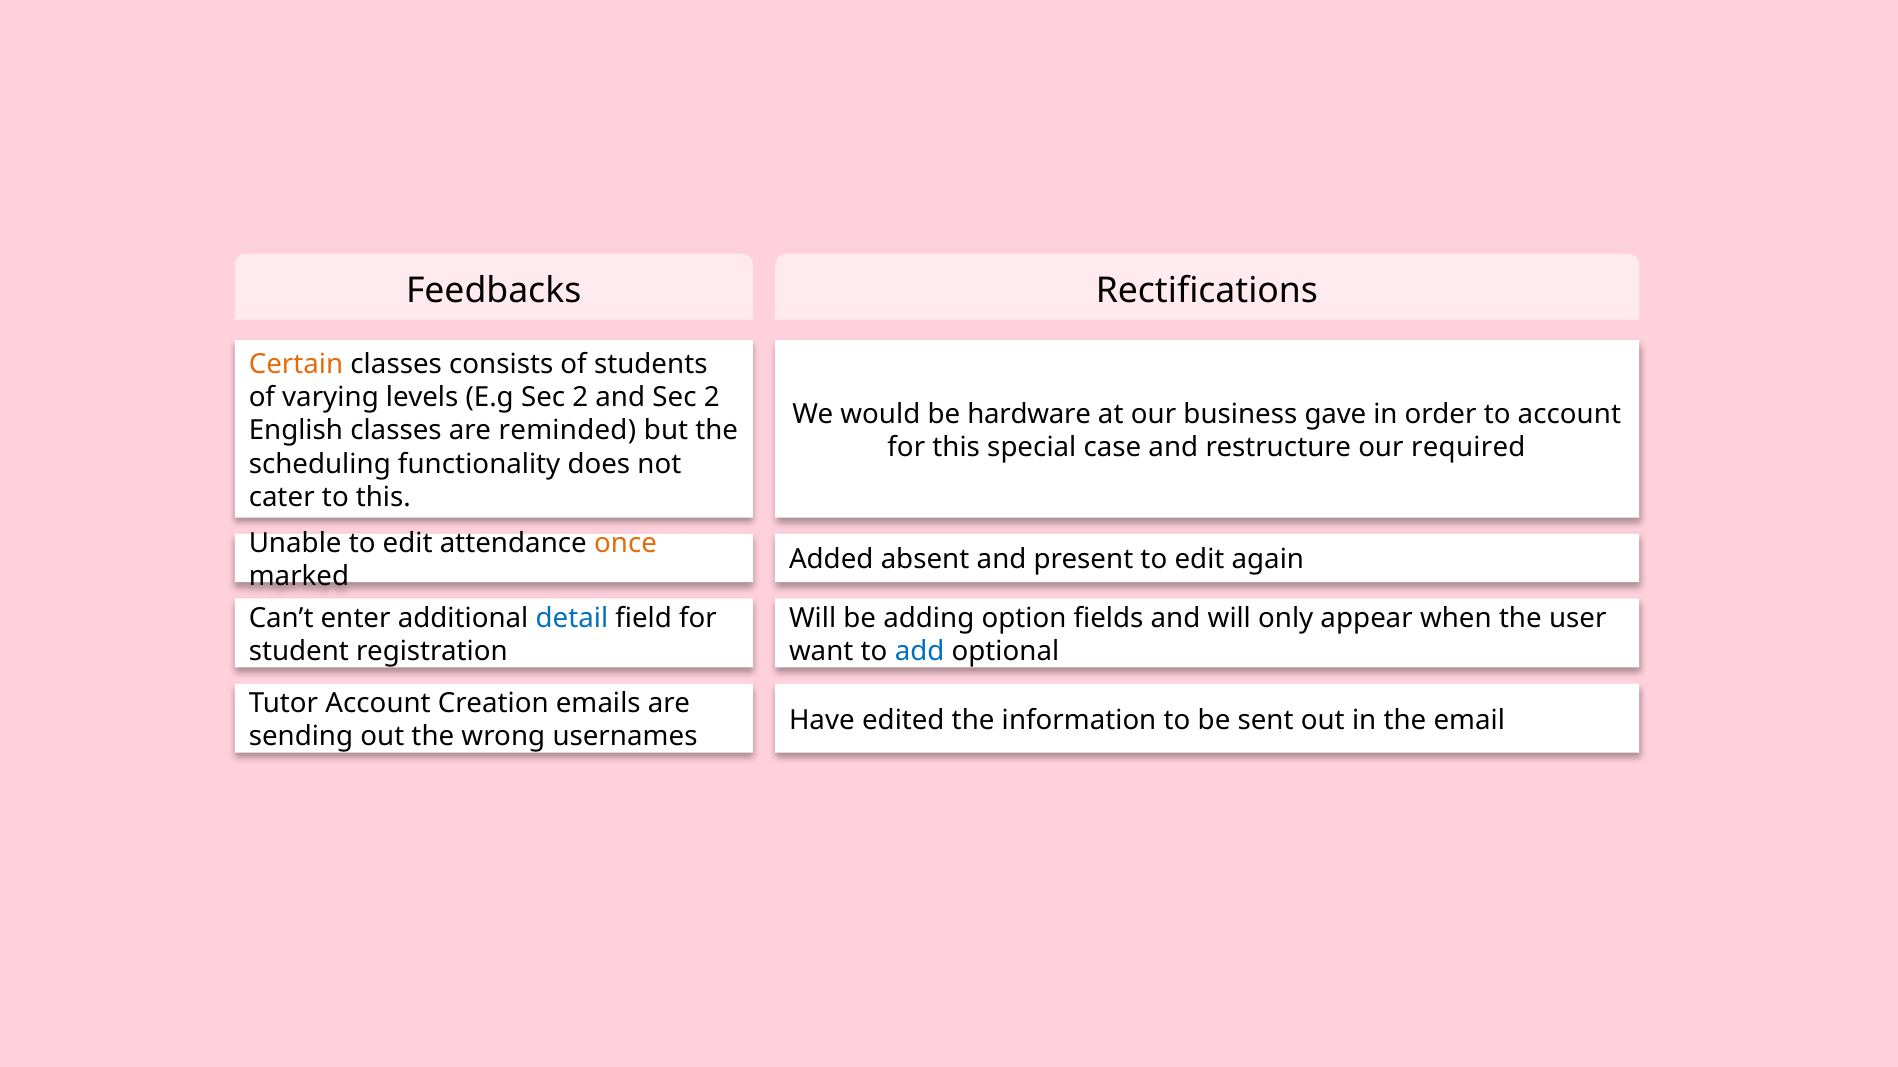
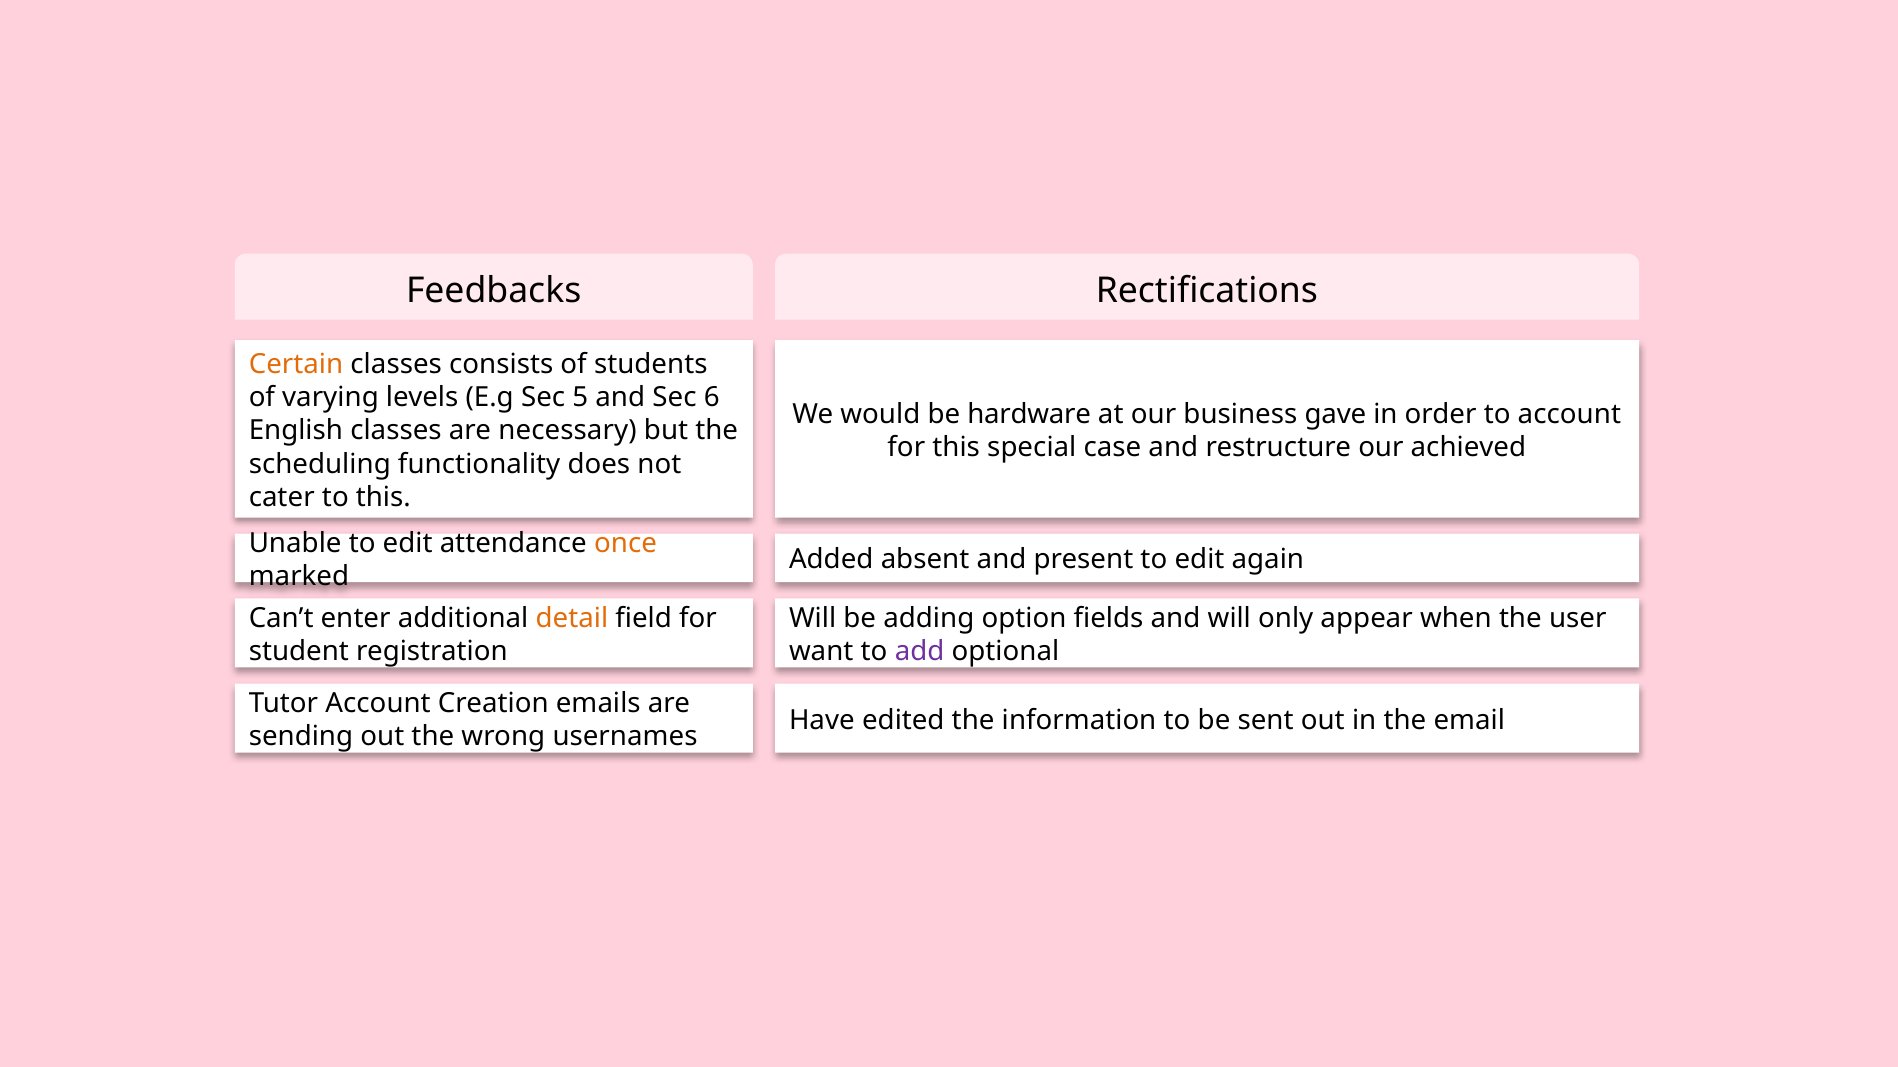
E.g Sec 2: 2 -> 5 (580, 398)
and Sec 2: 2 -> 6 (712, 398)
reminded: reminded -> necessary (567, 431)
required: required -> achieved (1468, 448)
detail colour: blue -> orange (572, 618)
add colour: blue -> purple (920, 652)
